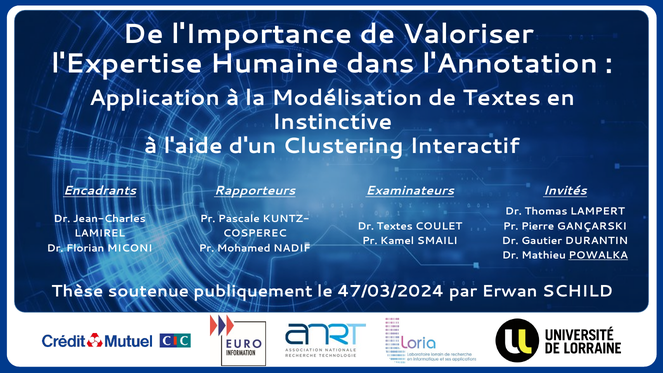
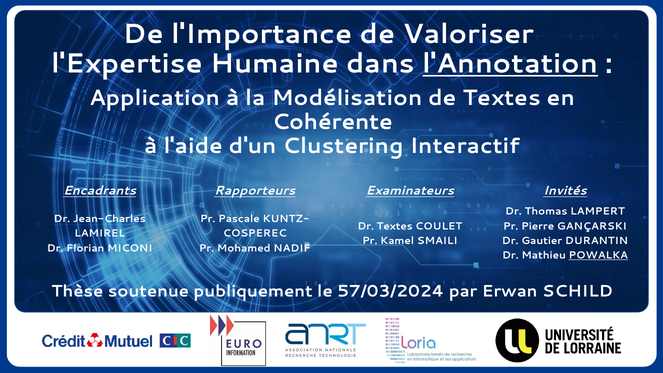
l'Annotation underline: none -> present (510, 64)
Instinctive: Instinctive -> Cohérente (332, 122)
47/03/2024: 47/03/2024 -> 57/03/2024 (391, 291)
